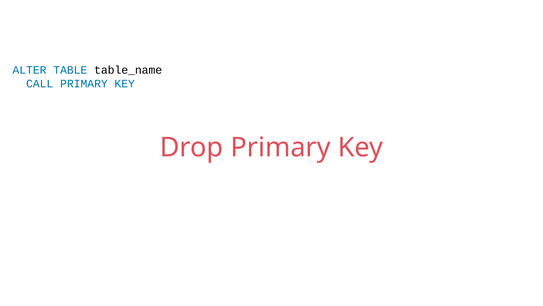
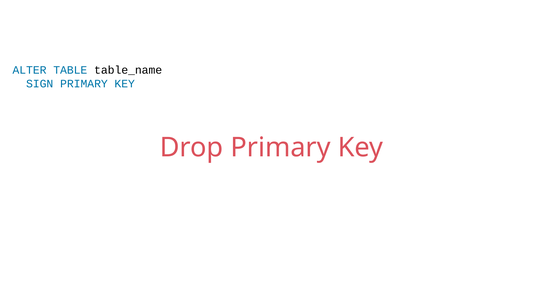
CALL: CALL -> SIGN (40, 83)
